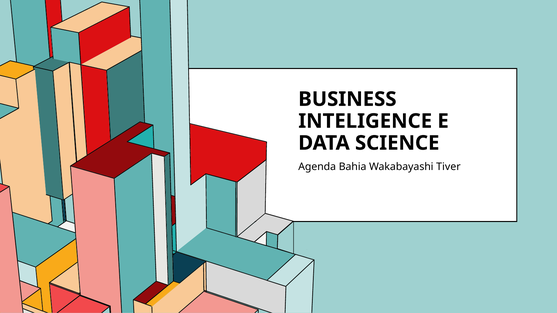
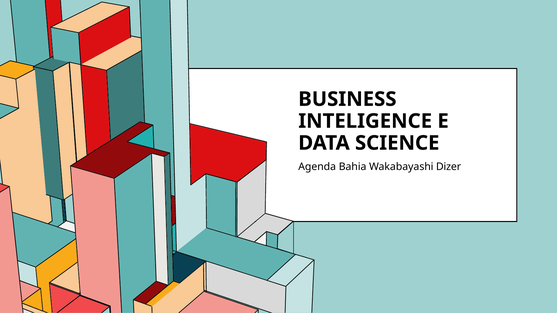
Tiver: Tiver -> Dizer (449, 167)
